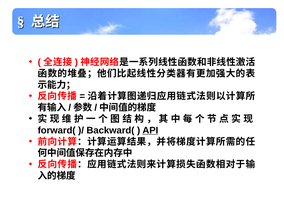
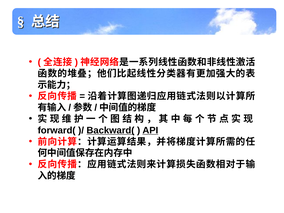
Backward( underline: none -> present (110, 130)
